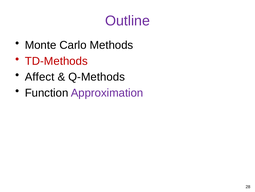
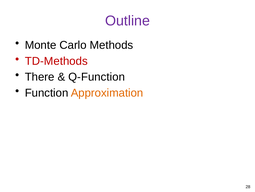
Affect: Affect -> There (40, 77)
Q-Methods: Q-Methods -> Q-Function (97, 77)
Approximation colour: purple -> orange (107, 93)
